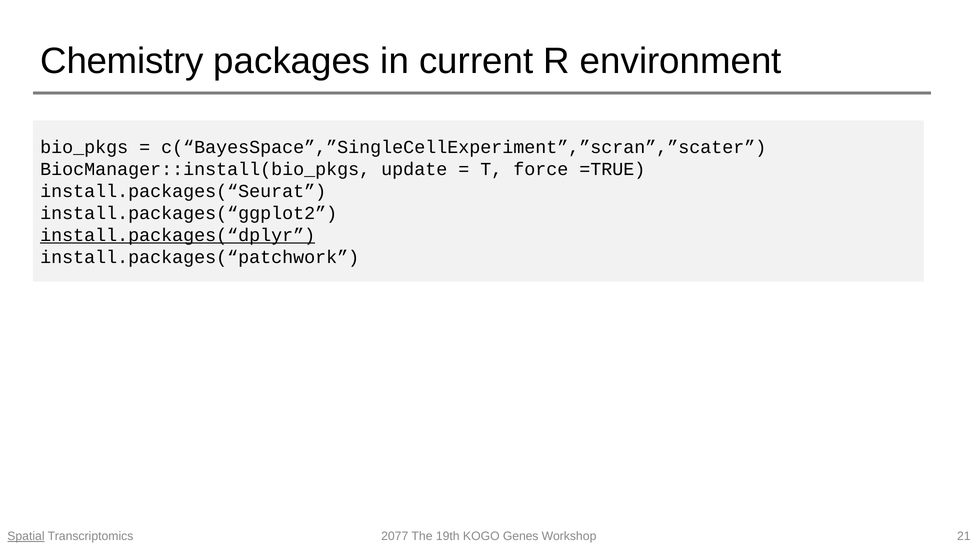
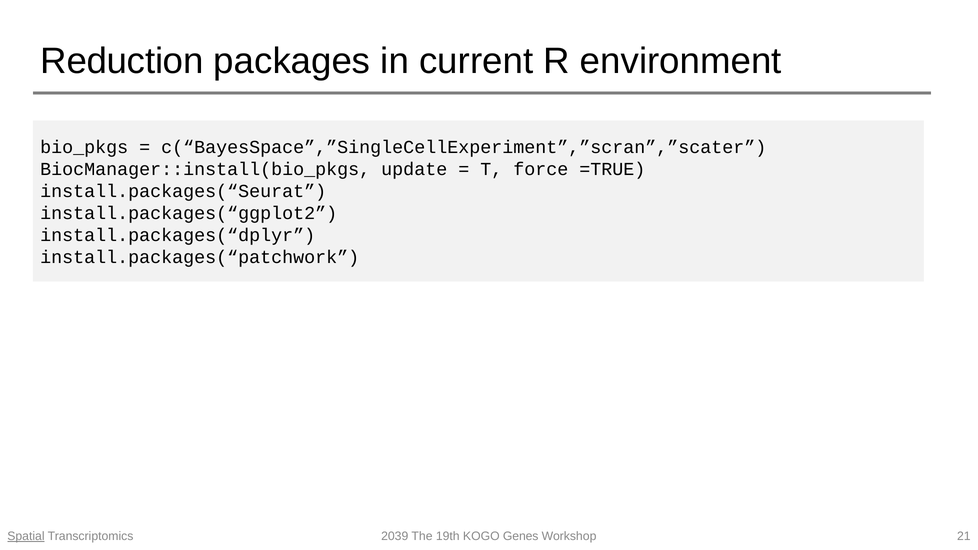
Chemistry: Chemistry -> Reduction (122, 61)
install.packages(“dplyr underline: present -> none (178, 235)
2077: 2077 -> 2039 (395, 536)
